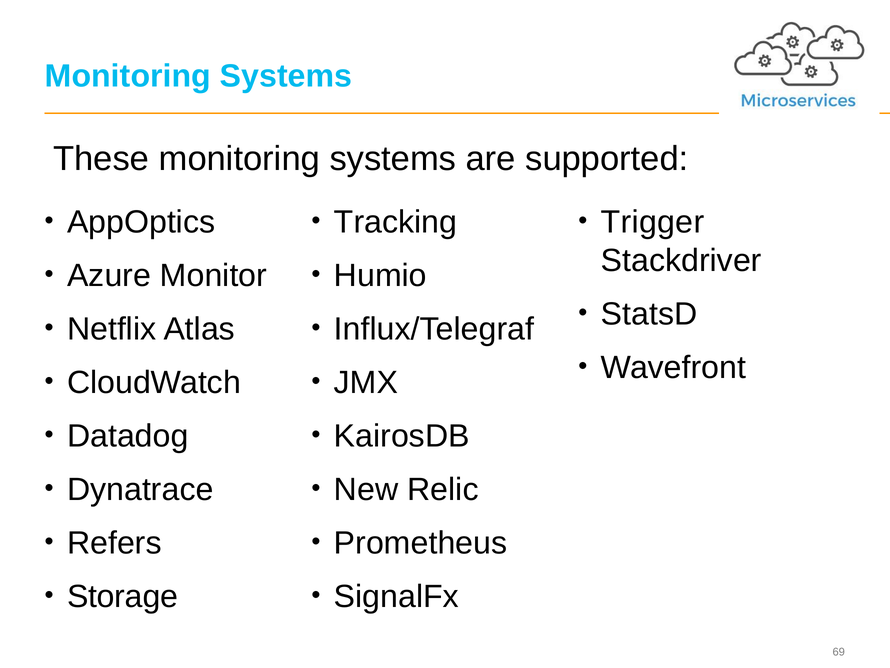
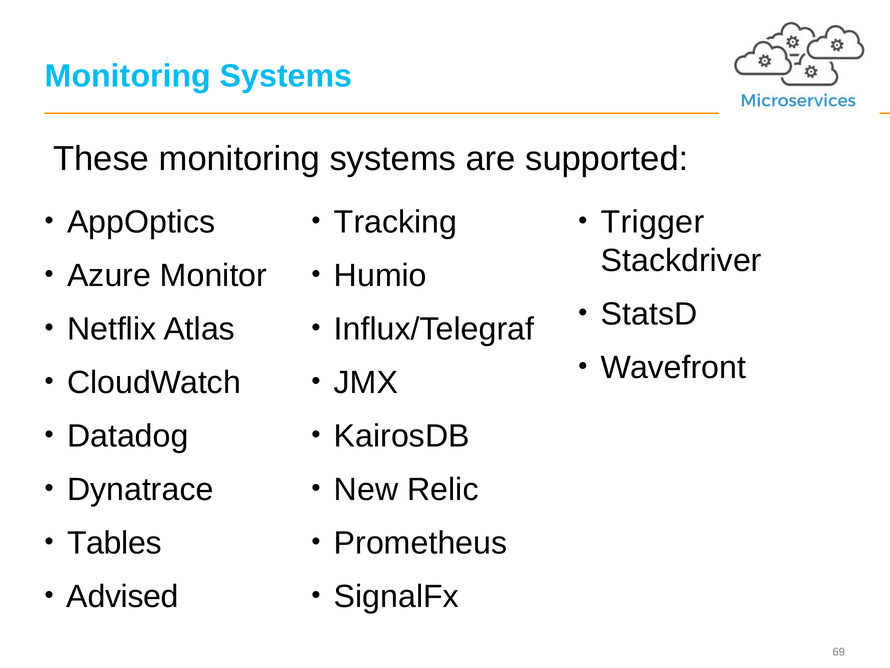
Refers: Refers -> Tables (115, 543)
Storage: Storage -> Advised (123, 596)
